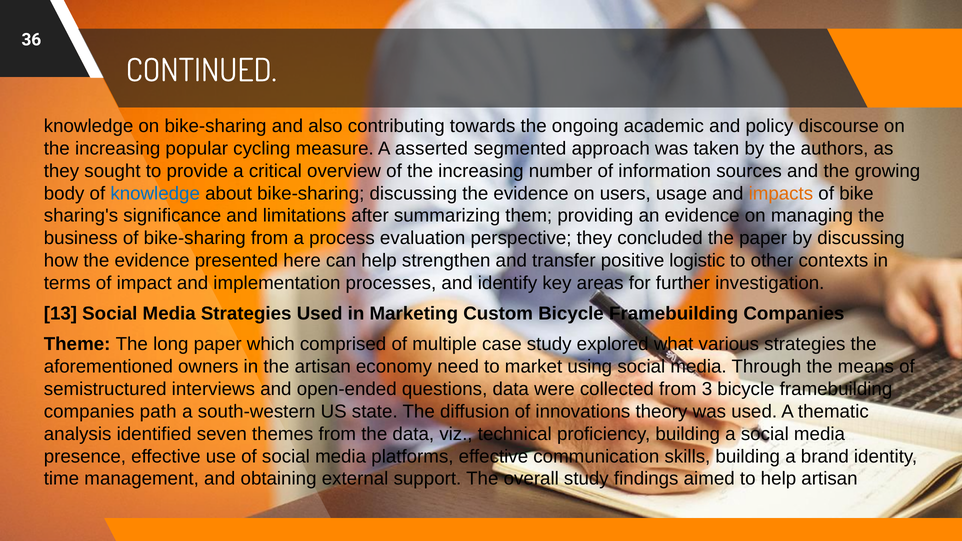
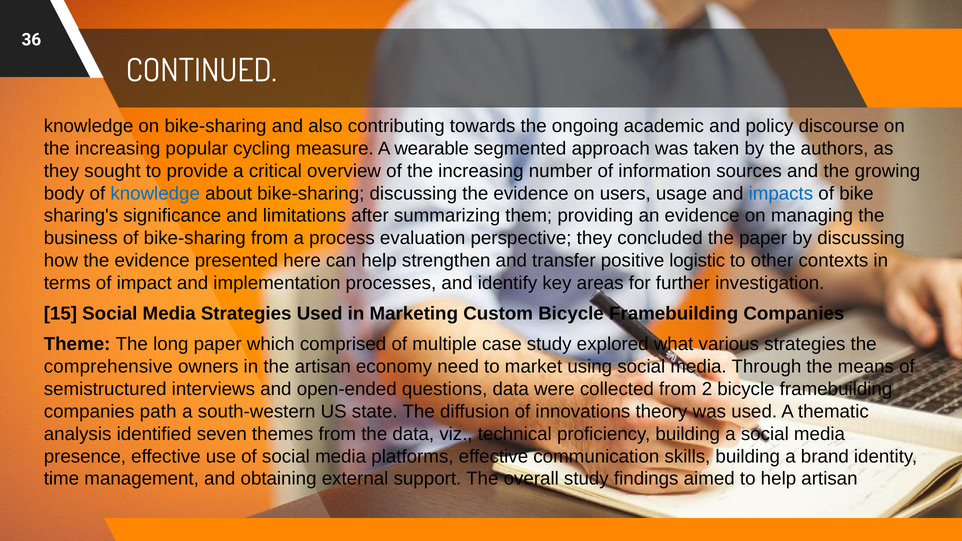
asserted: asserted -> wearable (432, 148)
impacts colour: orange -> blue (781, 193)
13: 13 -> 15 (60, 314)
aforementioned: aforementioned -> comprehensive (108, 367)
3: 3 -> 2 (707, 389)
